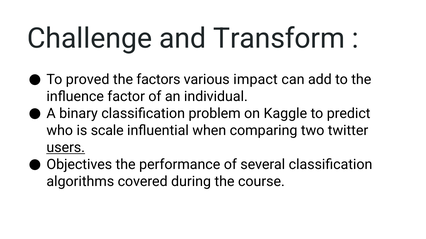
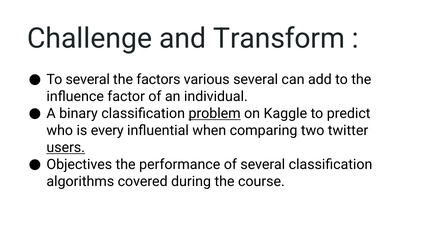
To proved: proved -> several (88, 80)
various impact: impact -> several (256, 80)
problem underline: none -> present (215, 114)
scale: scale -> every (107, 131)
